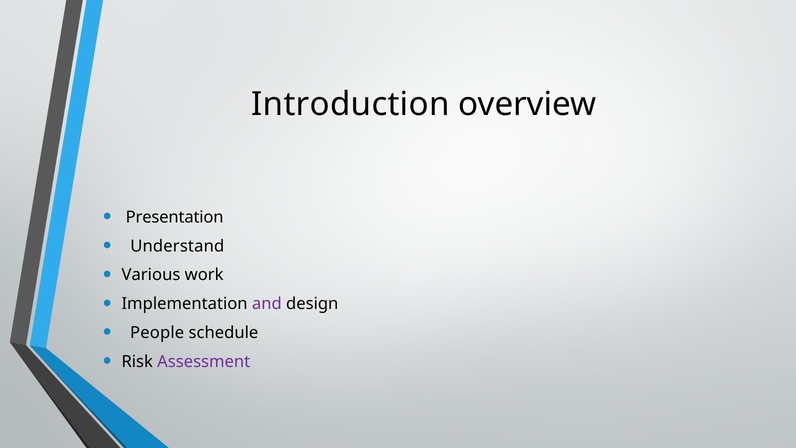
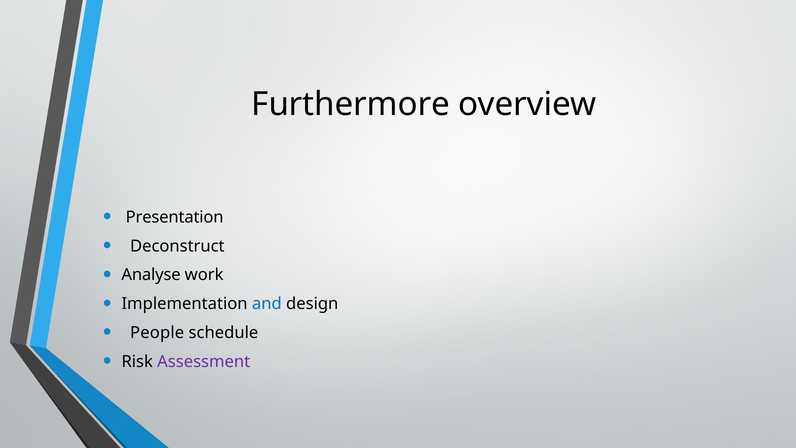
Introduction: Introduction -> Furthermore (351, 104)
Understand: Understand -> Deconstruct (177, 246)
Various: Various -> Analyse (151, 275)
and colour: purple -> blue (267, 304)
